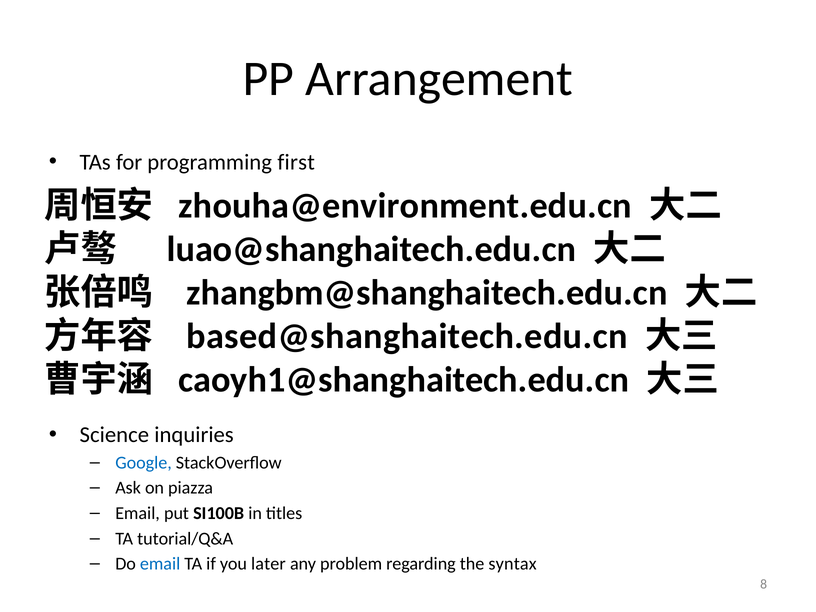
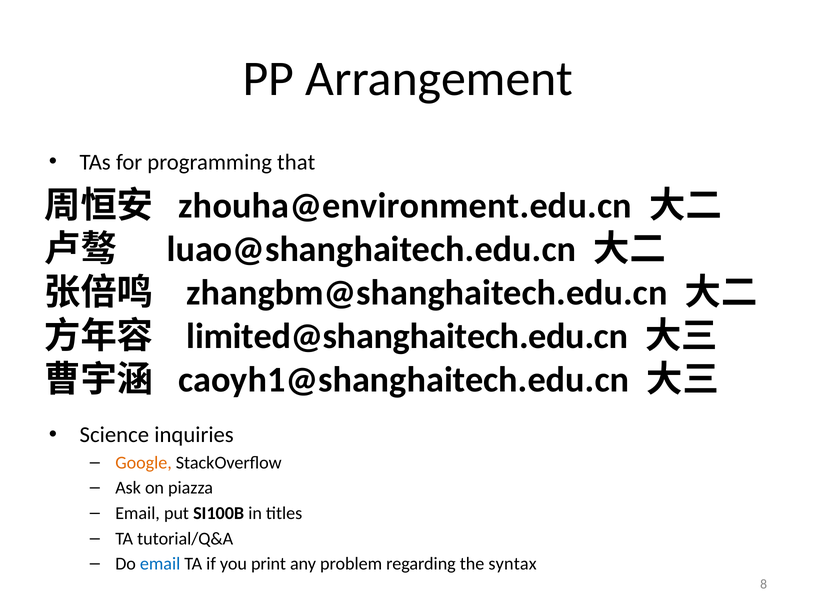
first: first -> that (296, 162)
based@shanghaitech.edu.cn: based@shanghaitech.edu.cn -> limited@shanghaitech.edu.cn (407, 336)
Google colour: blue -> orange (144, 463)
later: later -> print (269, 564)
